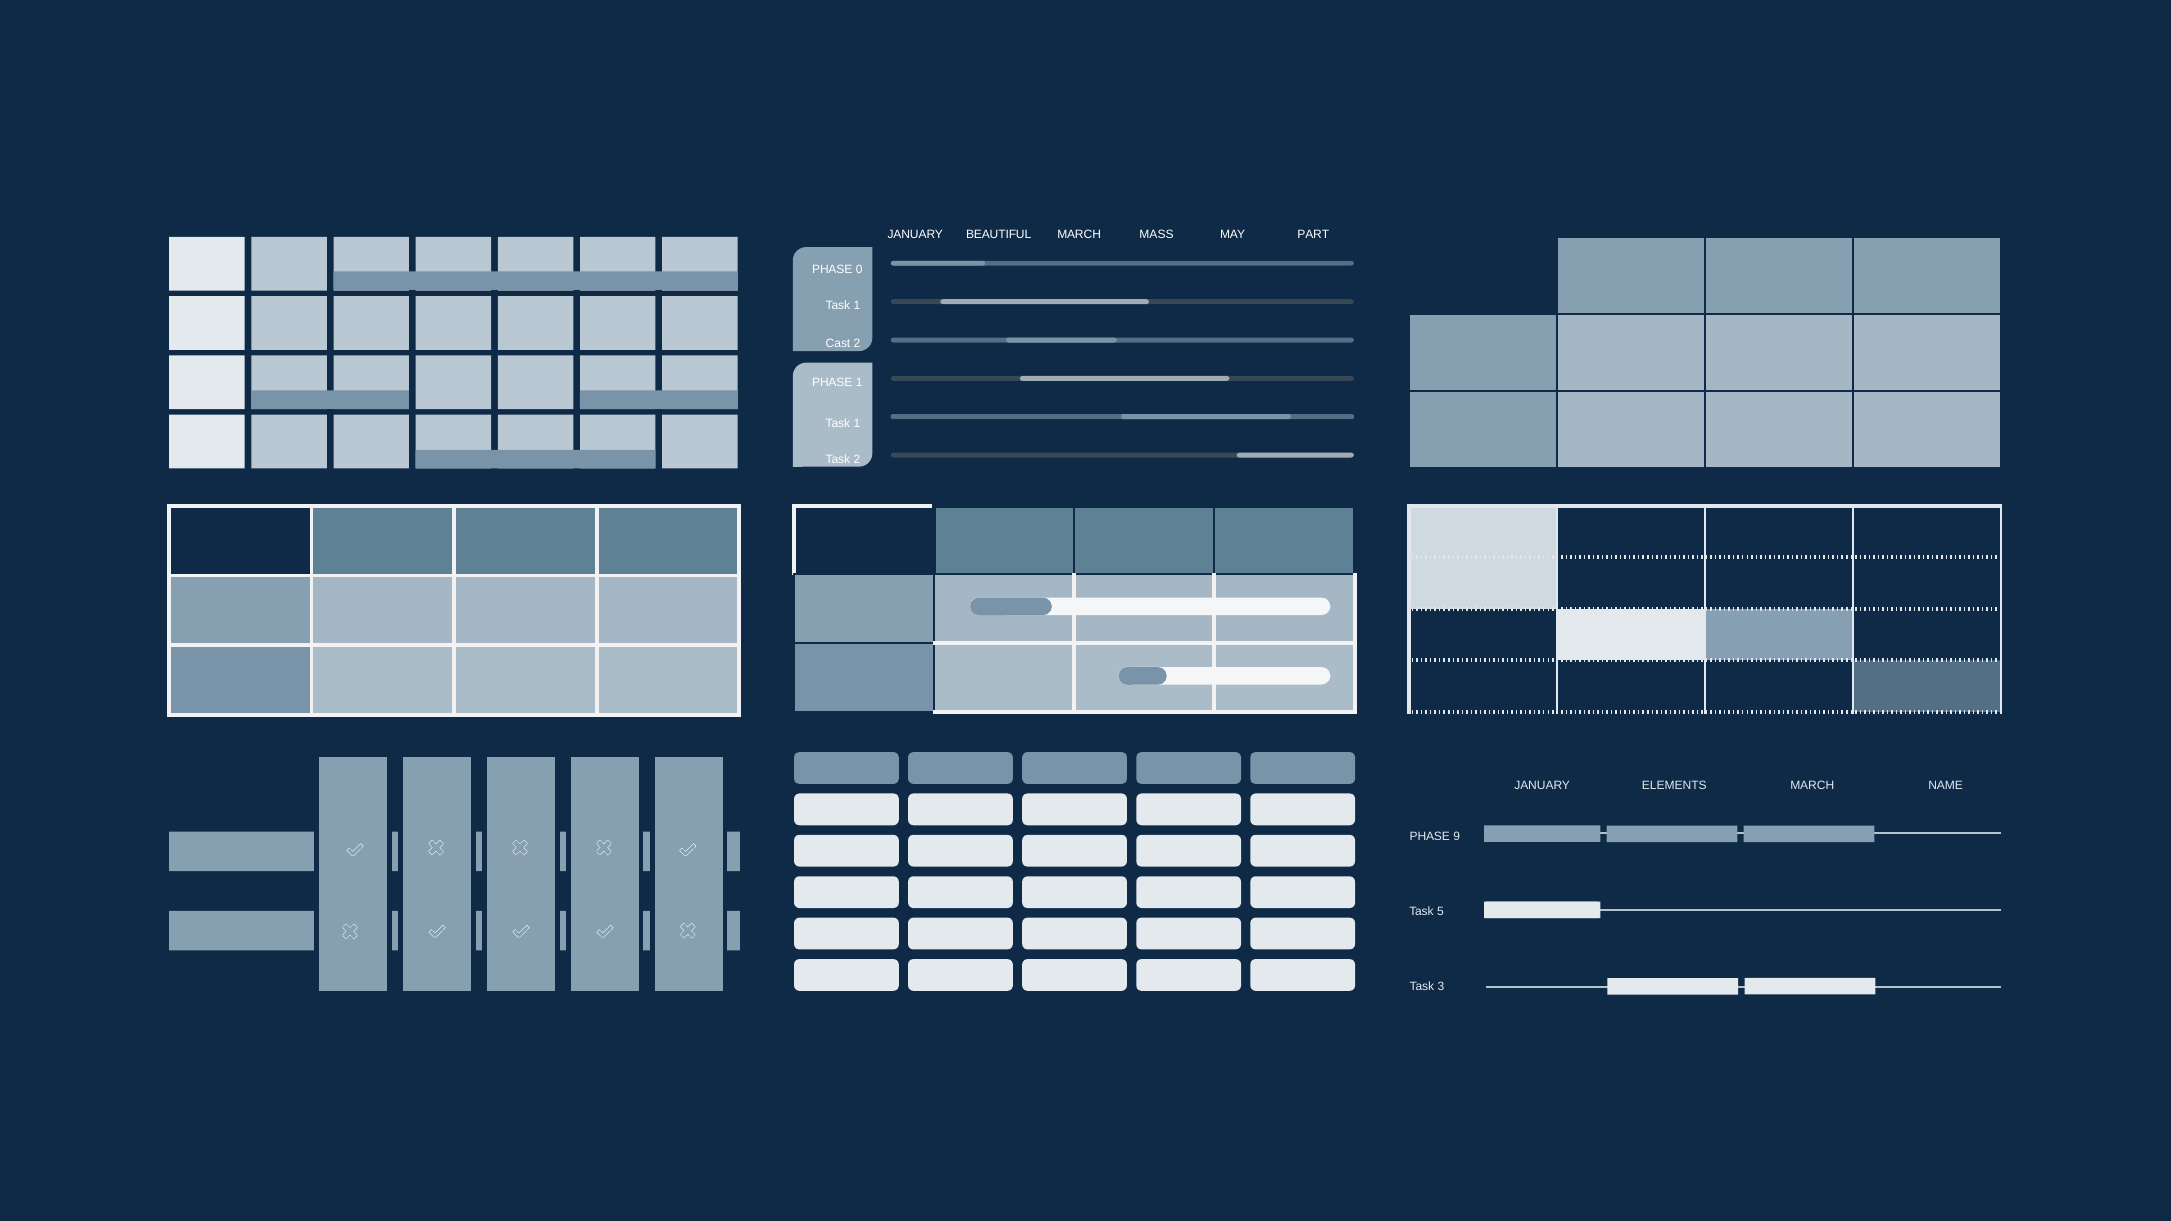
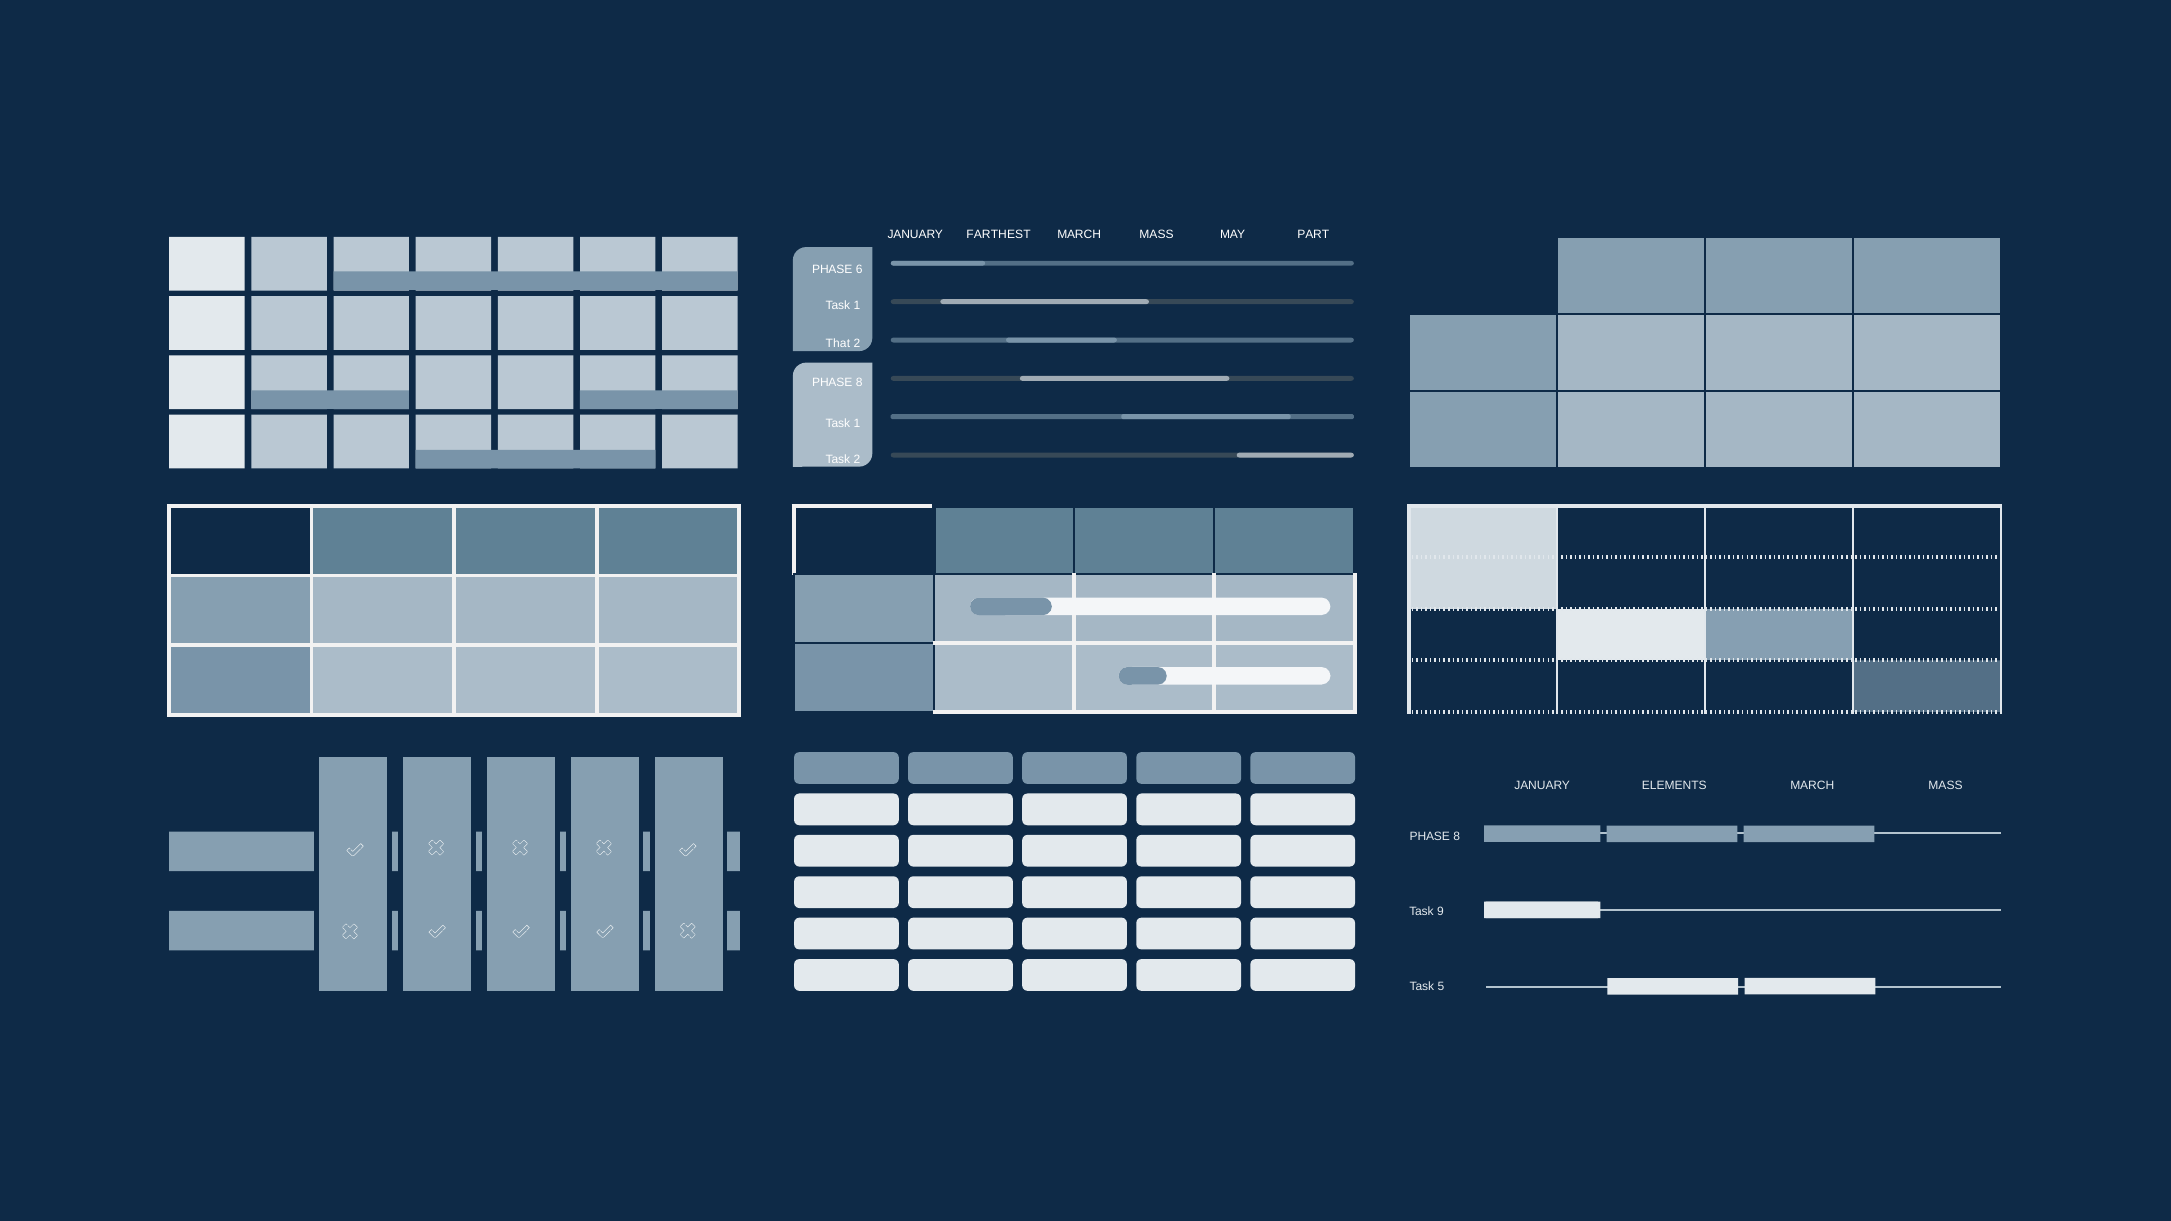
BEAUTIFUL: BEAUTIFUL -> FARTHEST (999, 234)
0: 0 -> 6 (859, 269)
Cast: Cast -> That (838, 344)
1: 1 -> 8 (859, 383)
NAME: NAME -> MASS (1946, 786)
9: 9 -> 8 (1457, 836)
5: 5 -> 9 (1440, 912)
3: 3 -> 5 (1441, 987)
